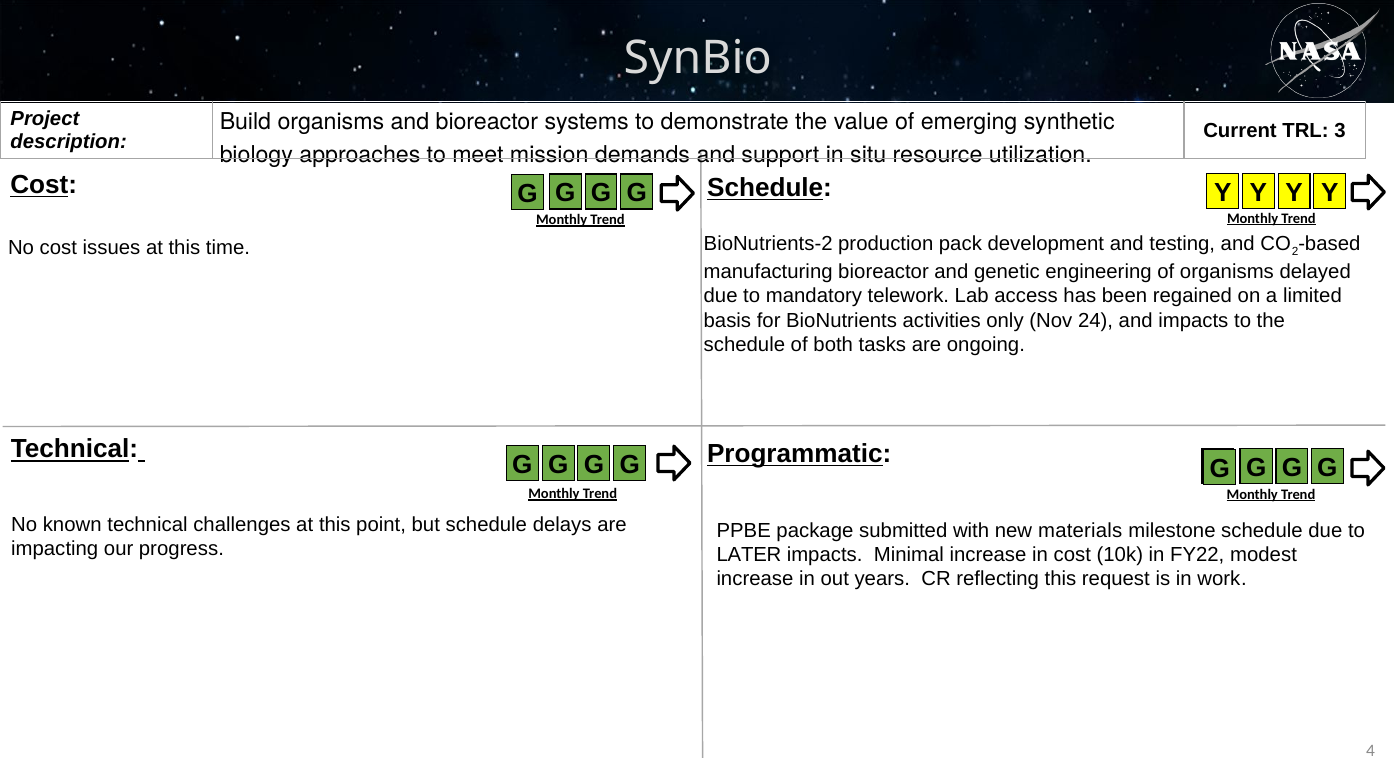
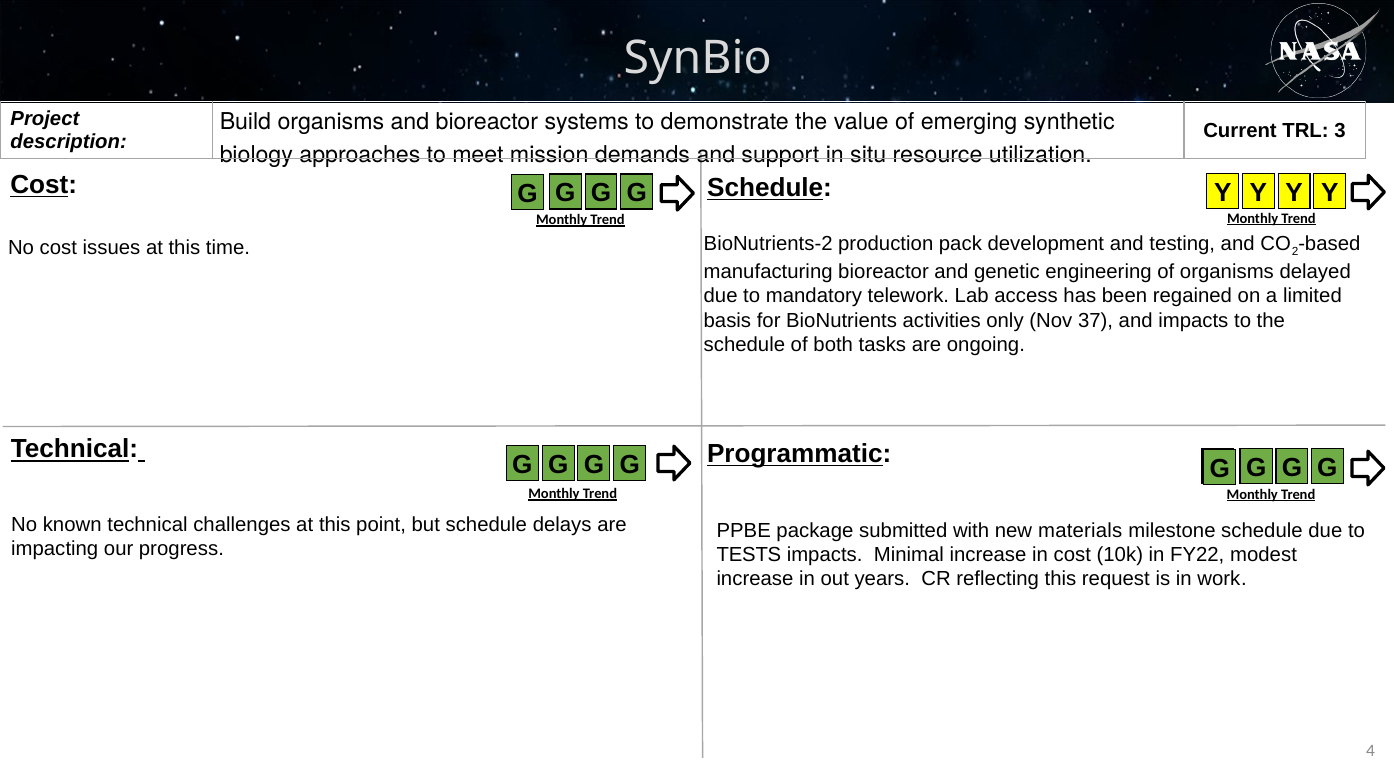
24: 24 -> 37 (1096, 320)
LATER: LATER -> TESTS (749, 555)
